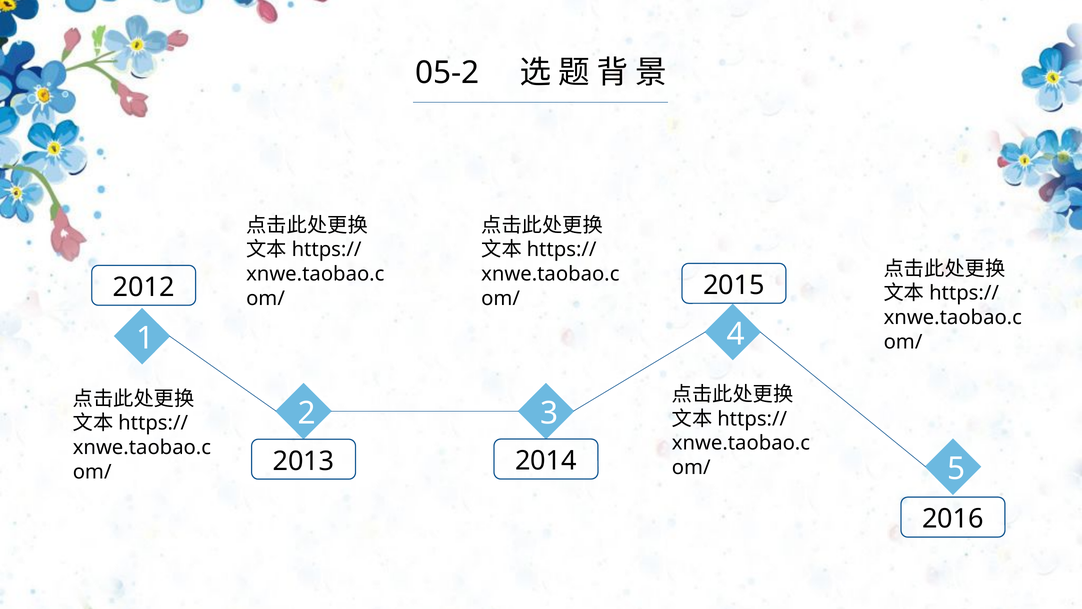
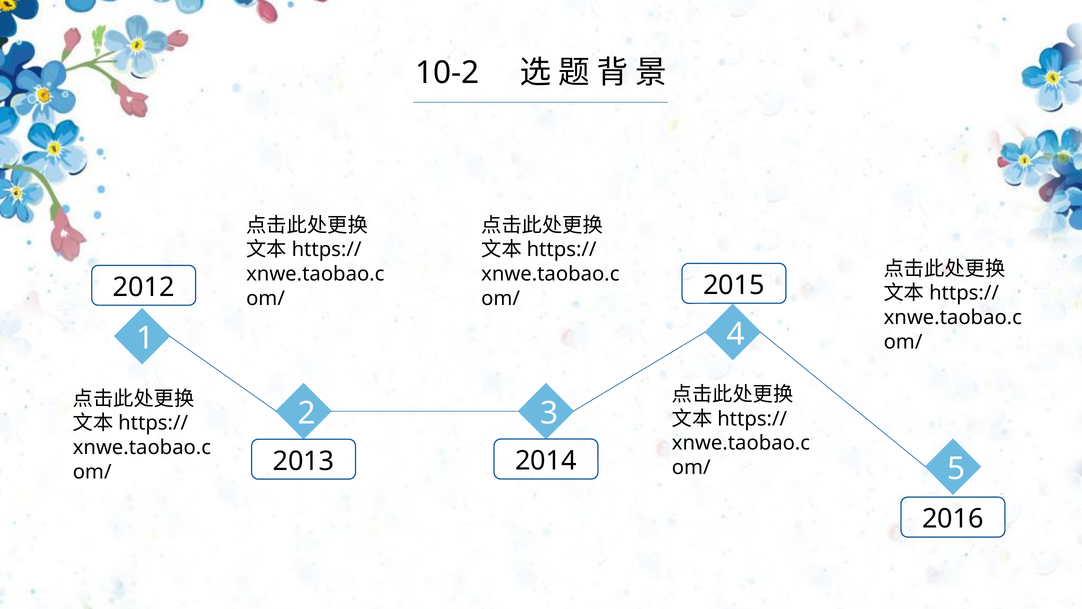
05-2: 05-2 -> 10-2 (447, 73)
